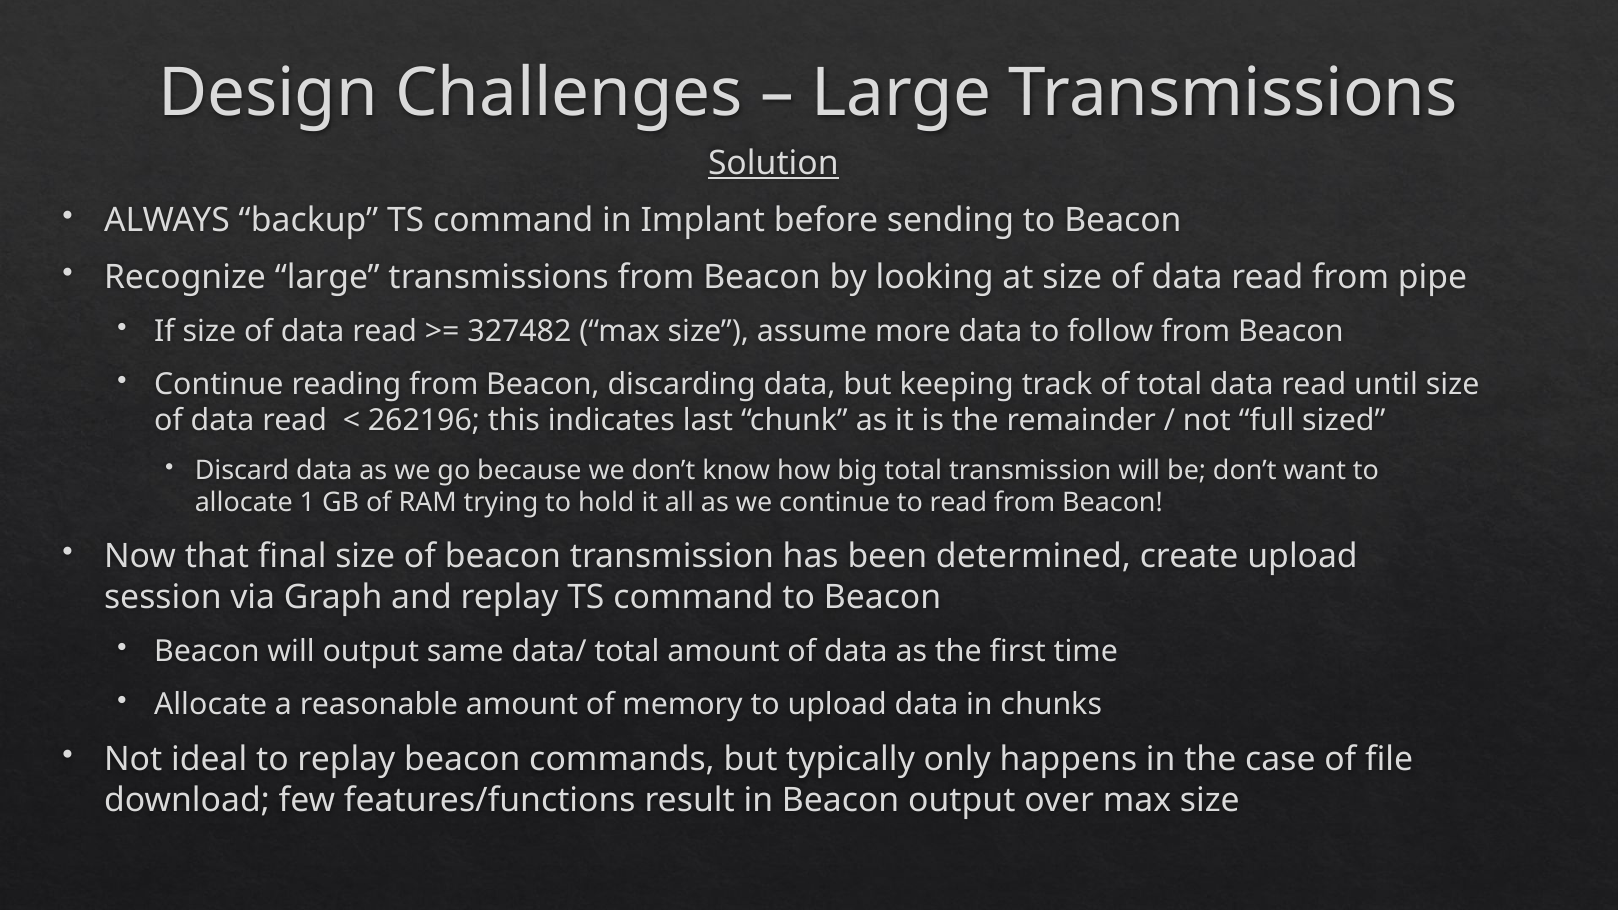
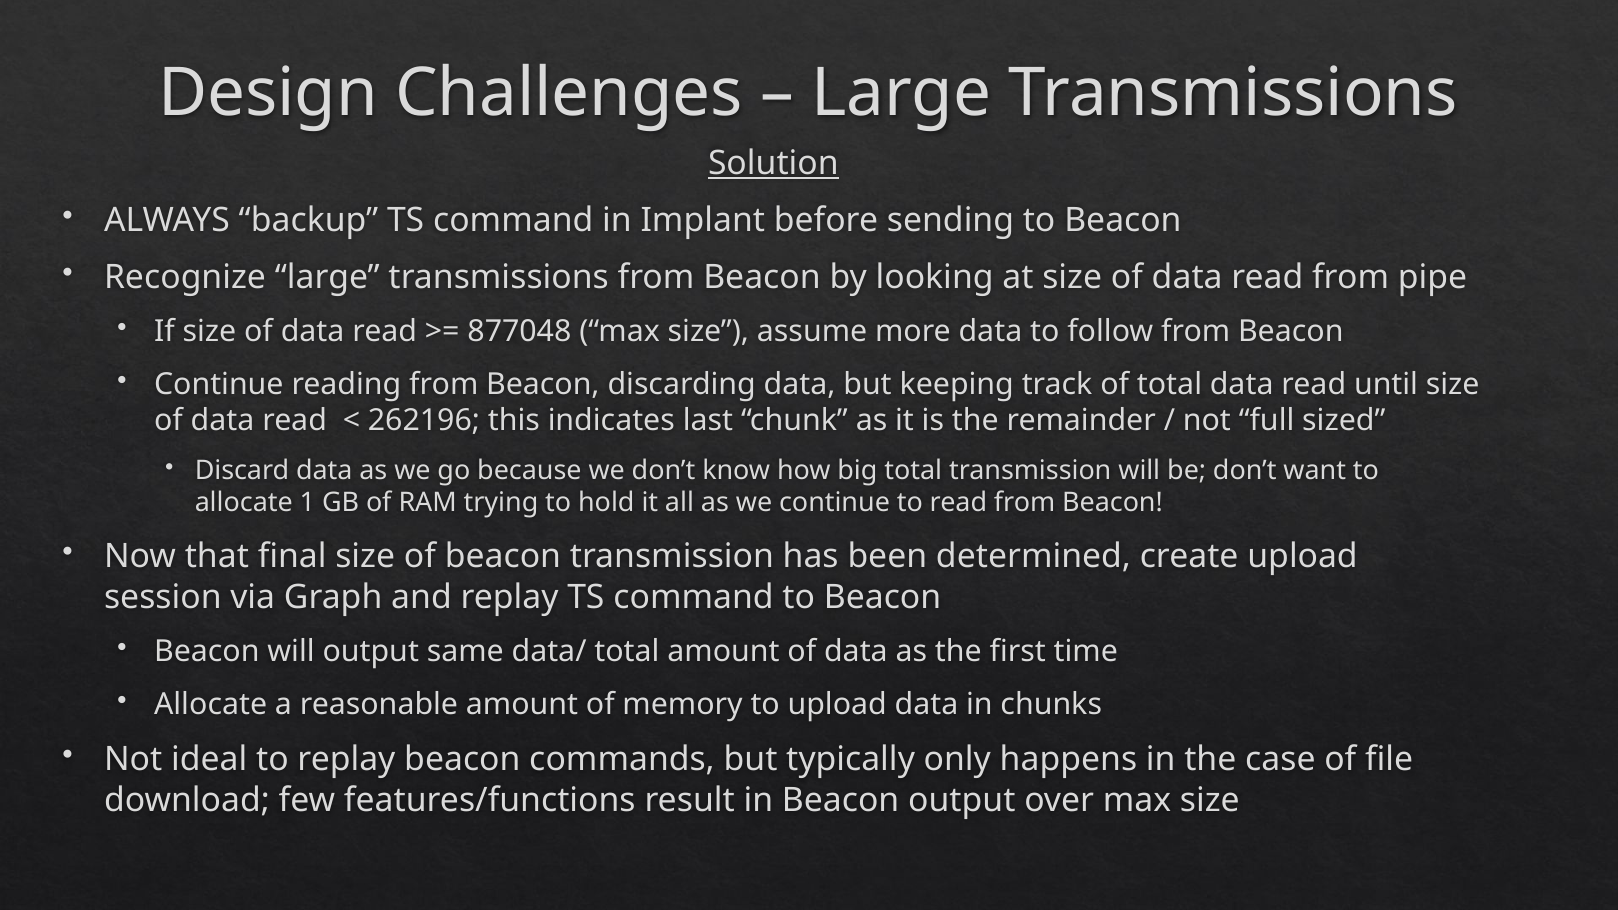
327482: 327482 -> 877048 (519, 332)
